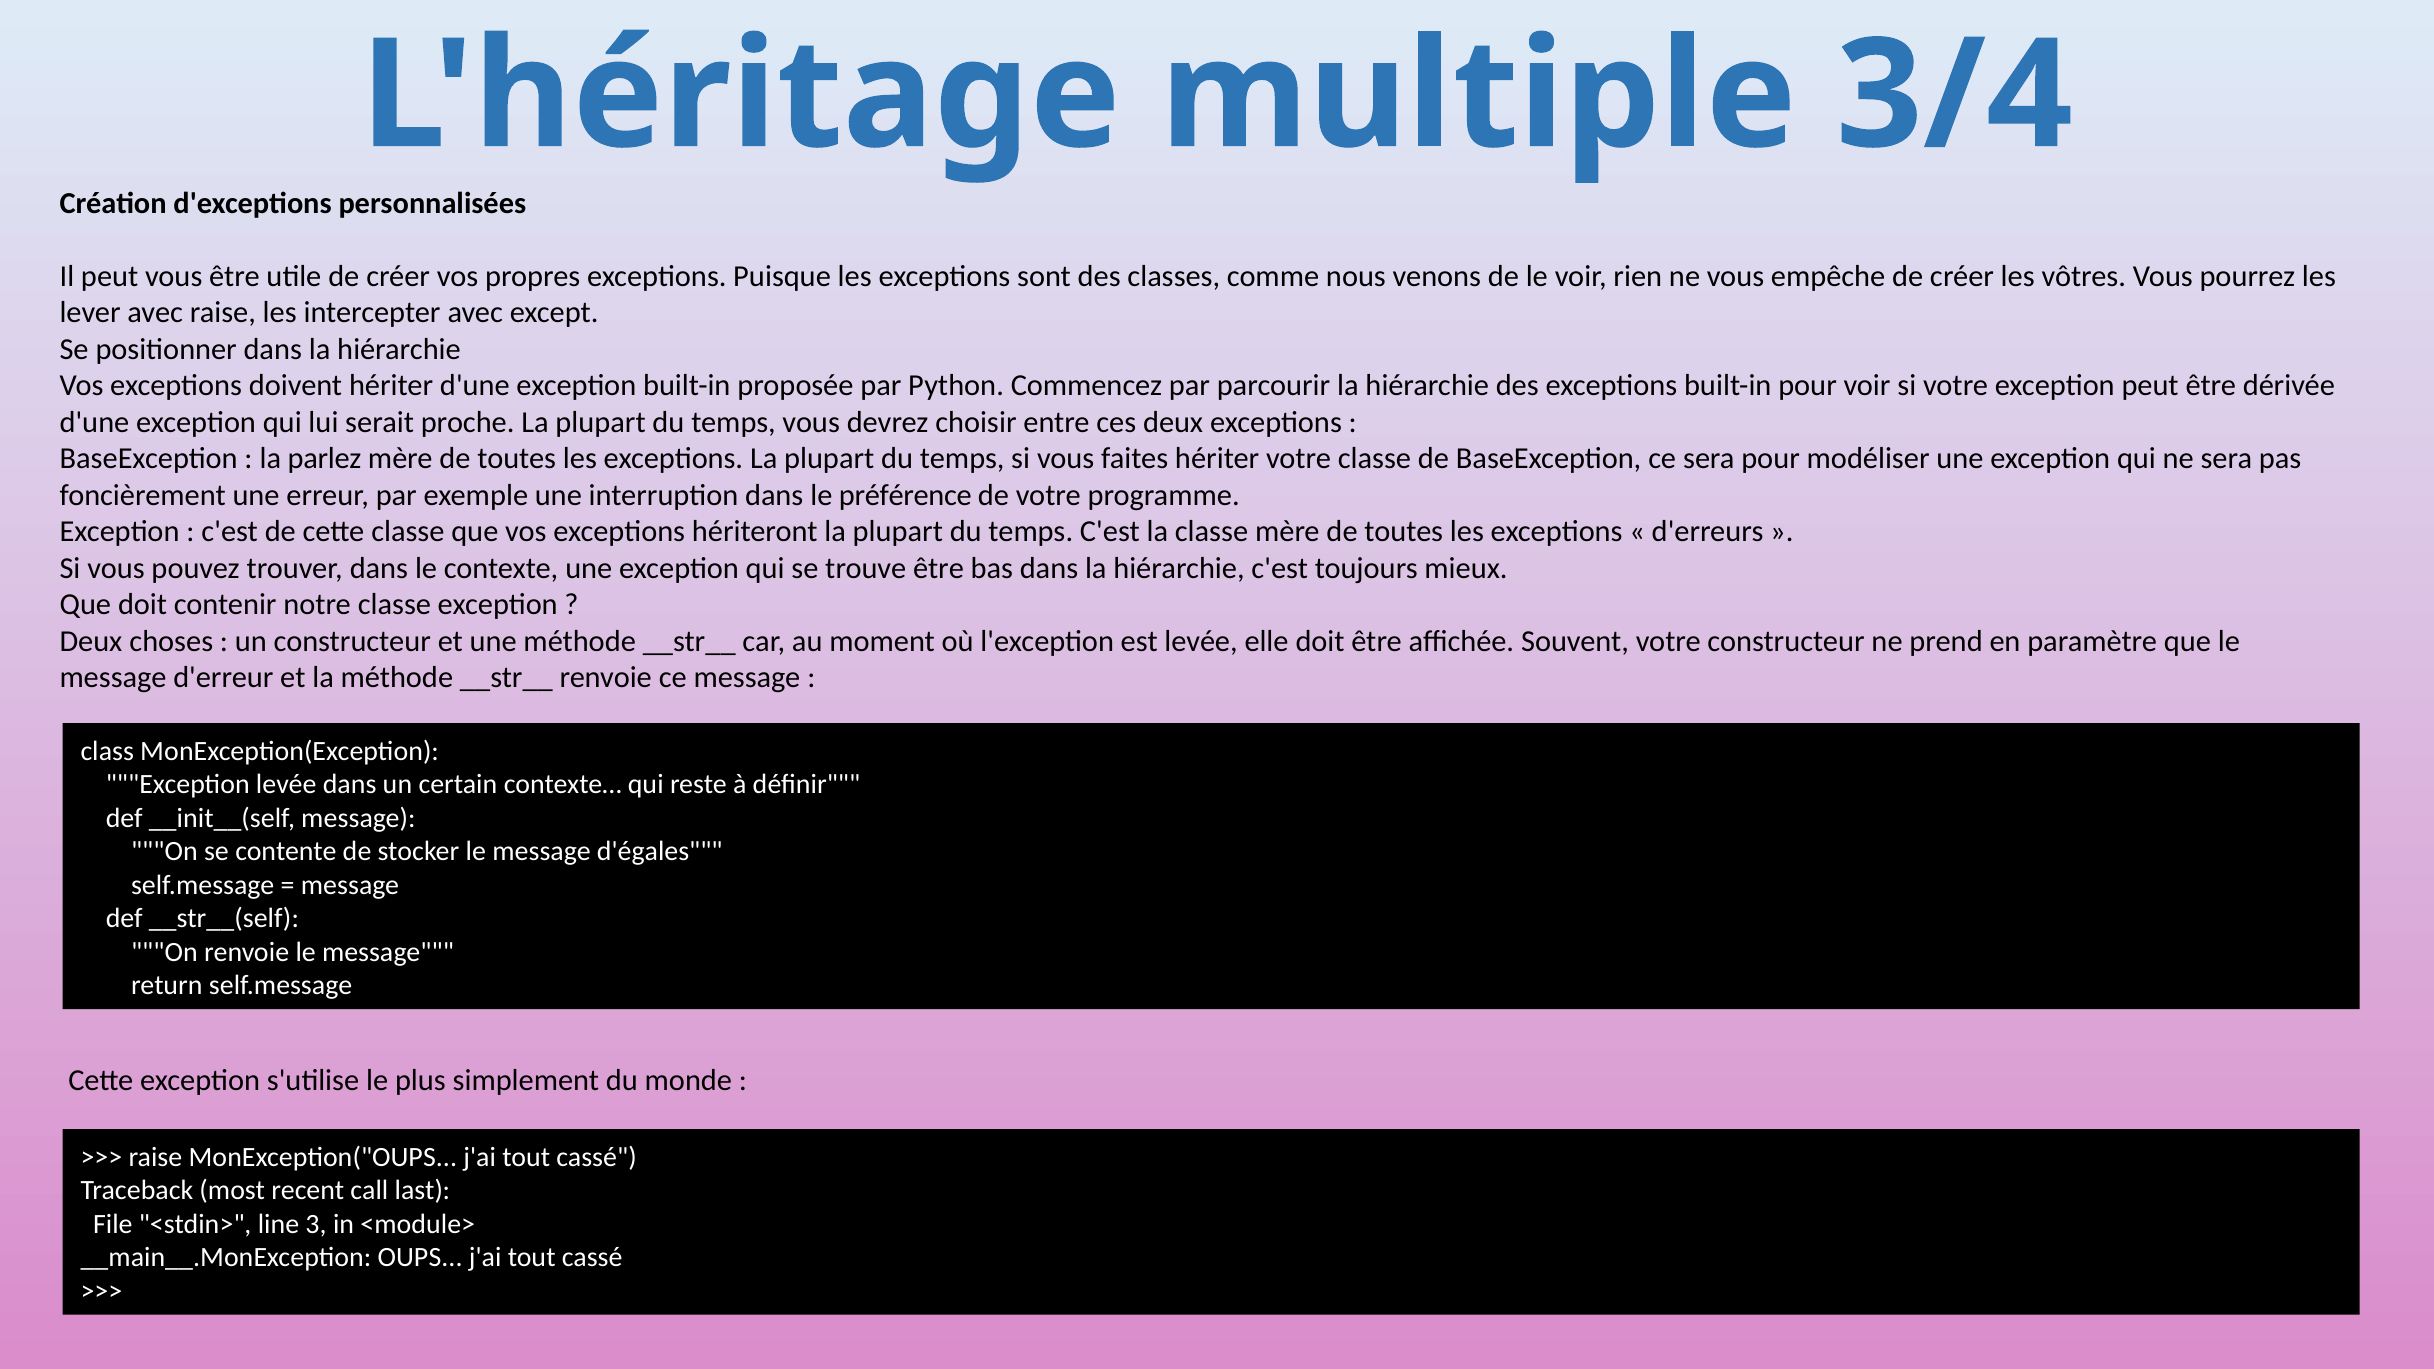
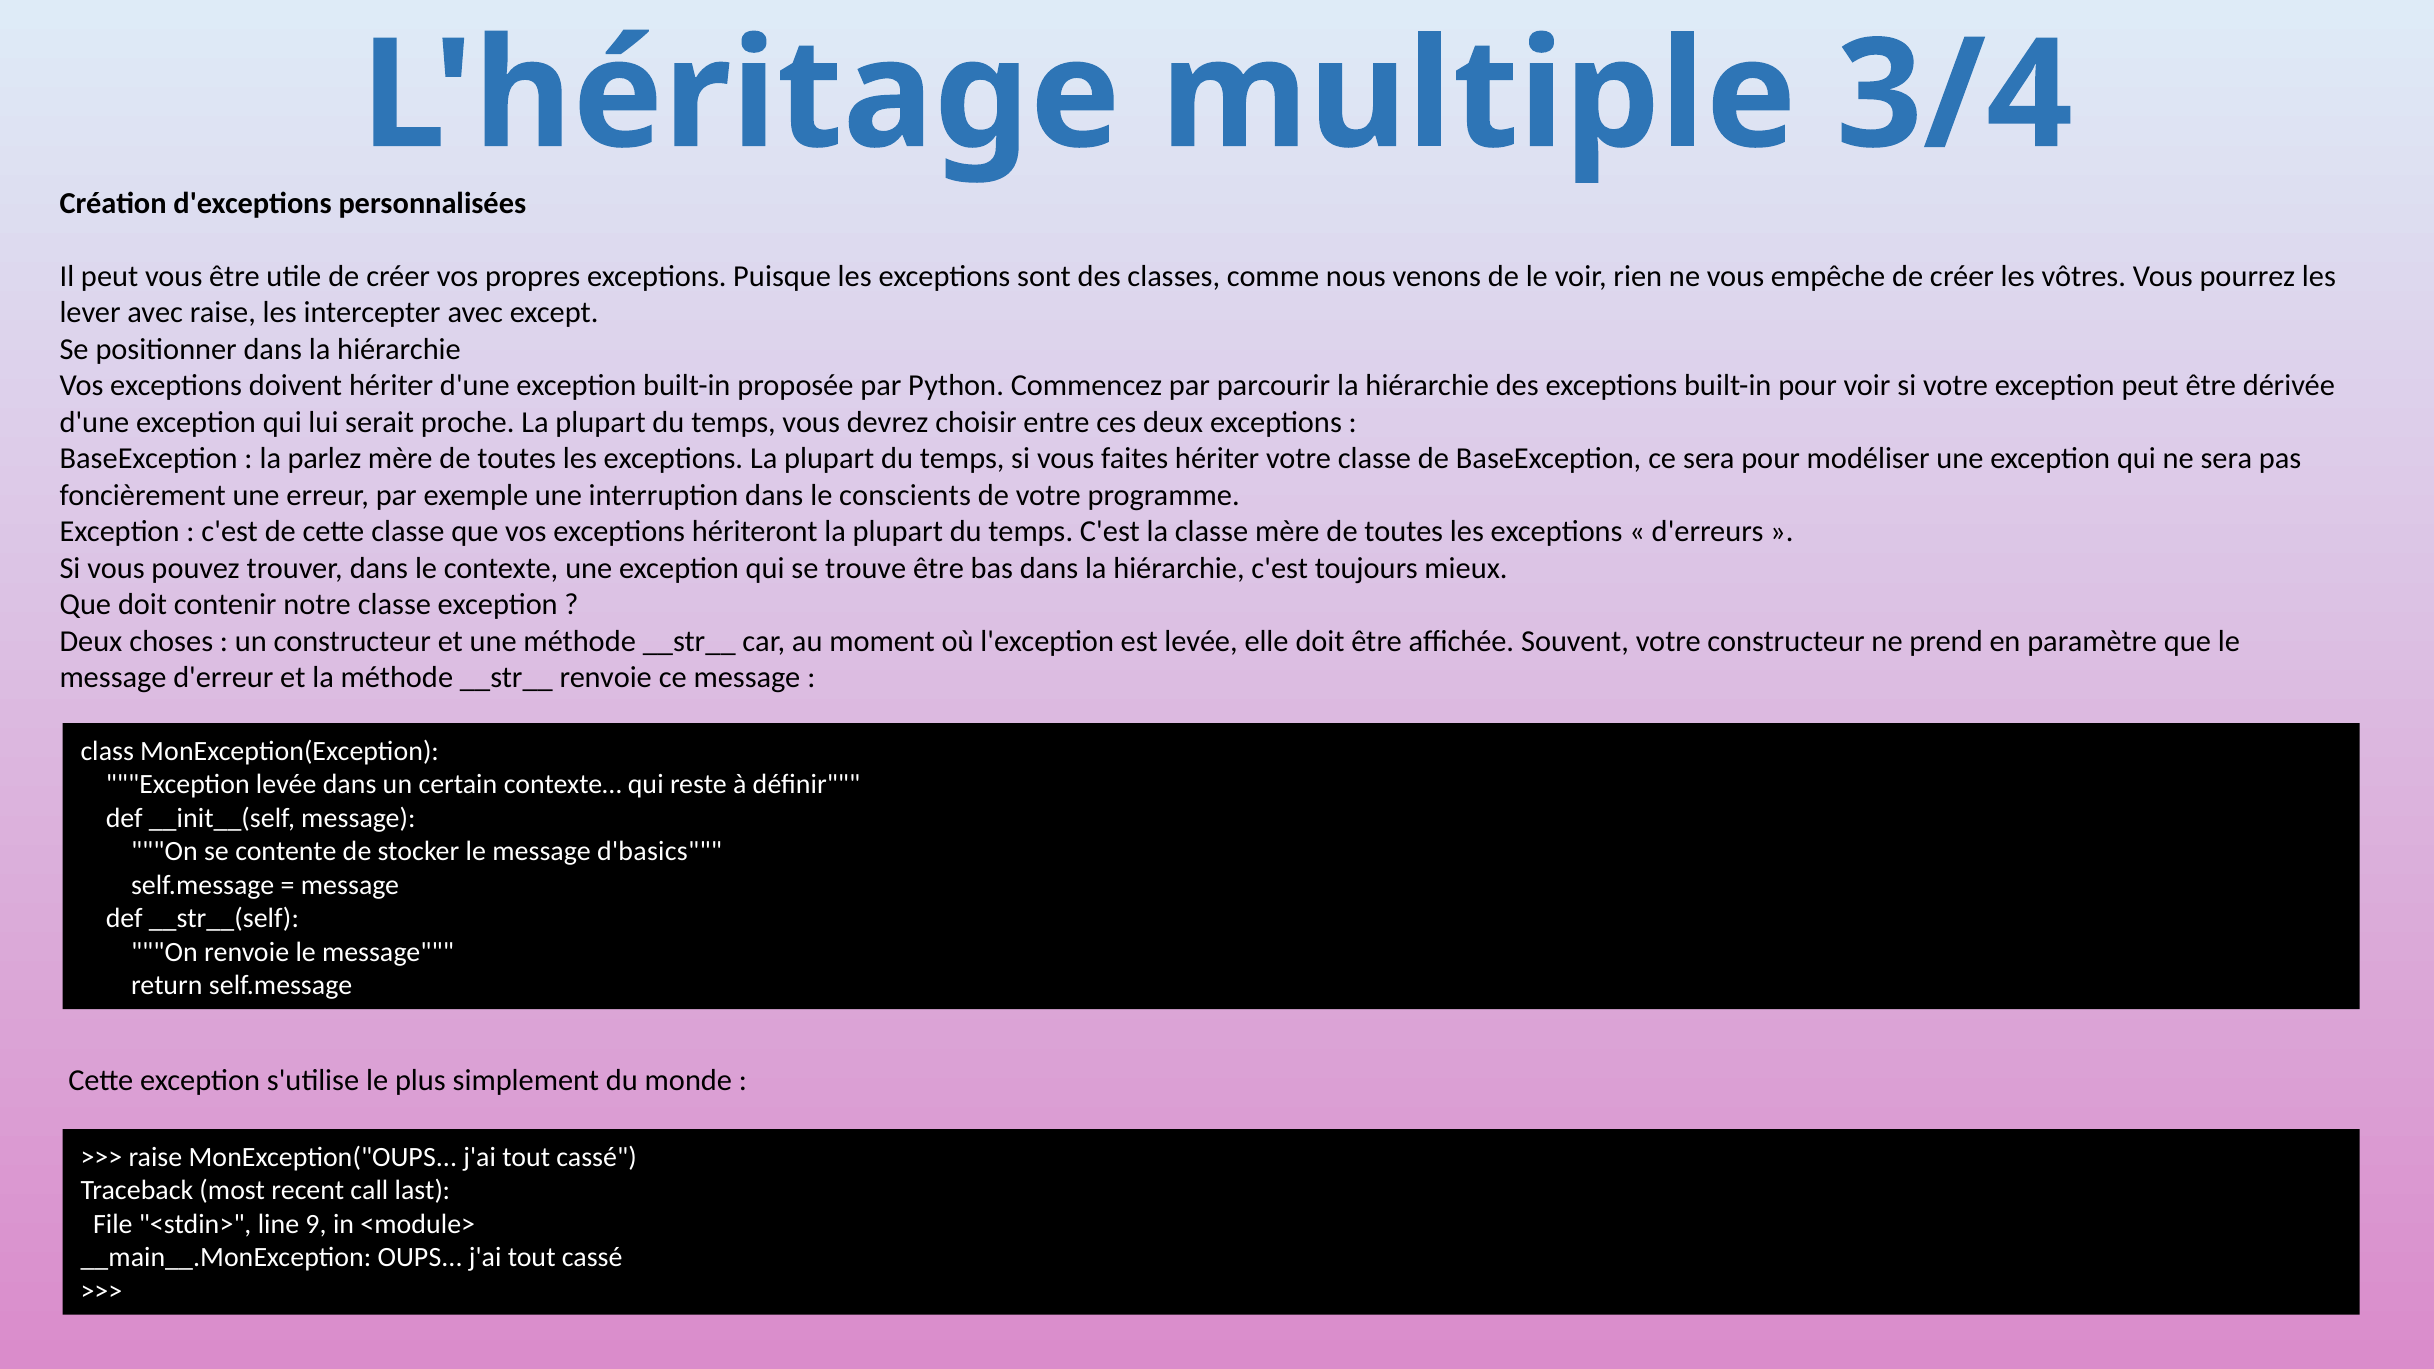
préférence: préférence -> conscients (905, 495)
d'égales: d'égales -> d'basics (660, 851)
3: 3 -> 9 (316, 1224)
